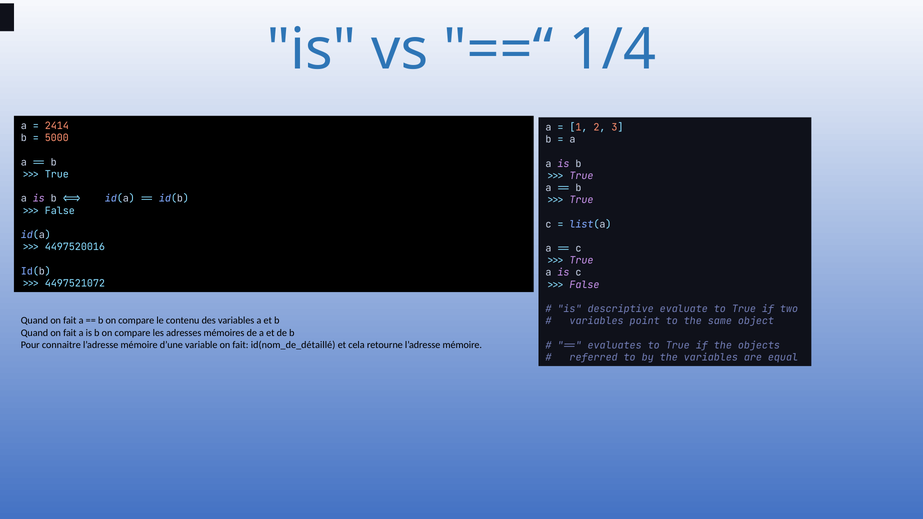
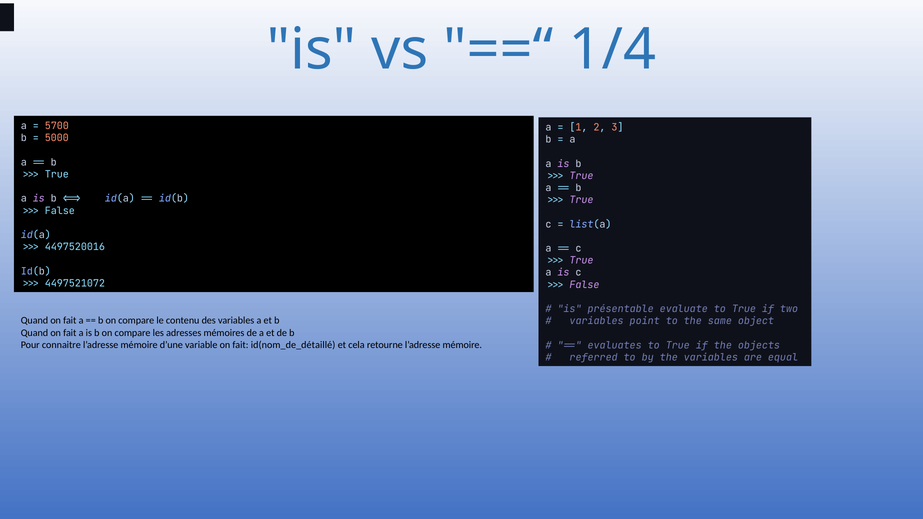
2414: 2414 -> 5700 (57, 126)
descriptive: descriptive -> présentable (621, 309)
